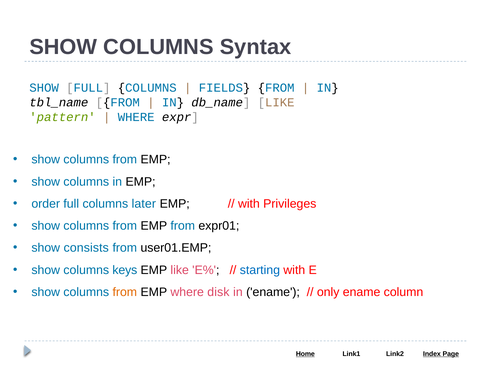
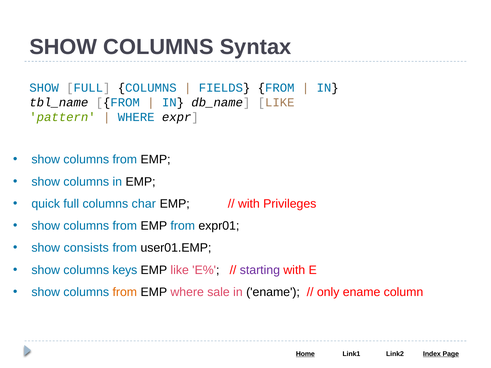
order: order -> quick (46, 204)
later: later -> char (144, 204)
starting colour: blue -> purple (260, 270)
disk: disk -> sale (218, 292)
